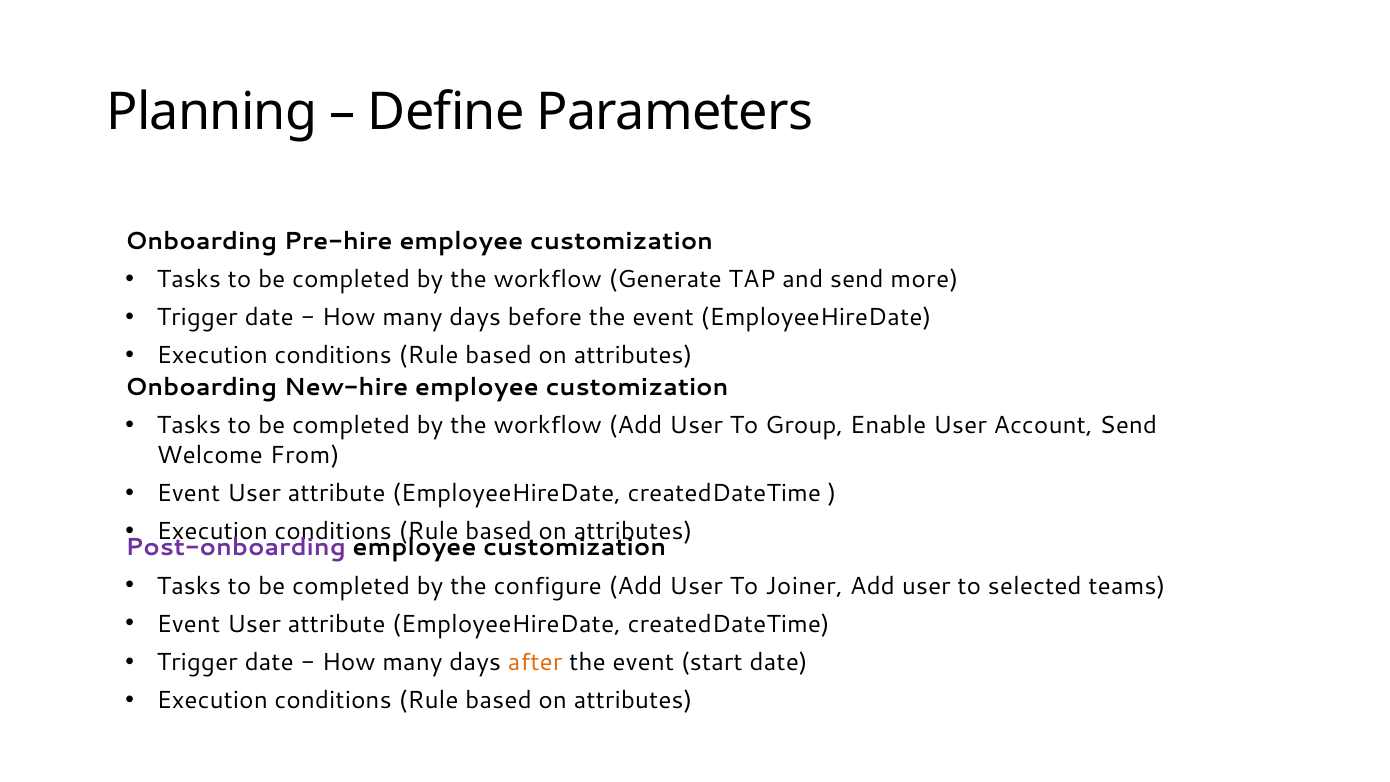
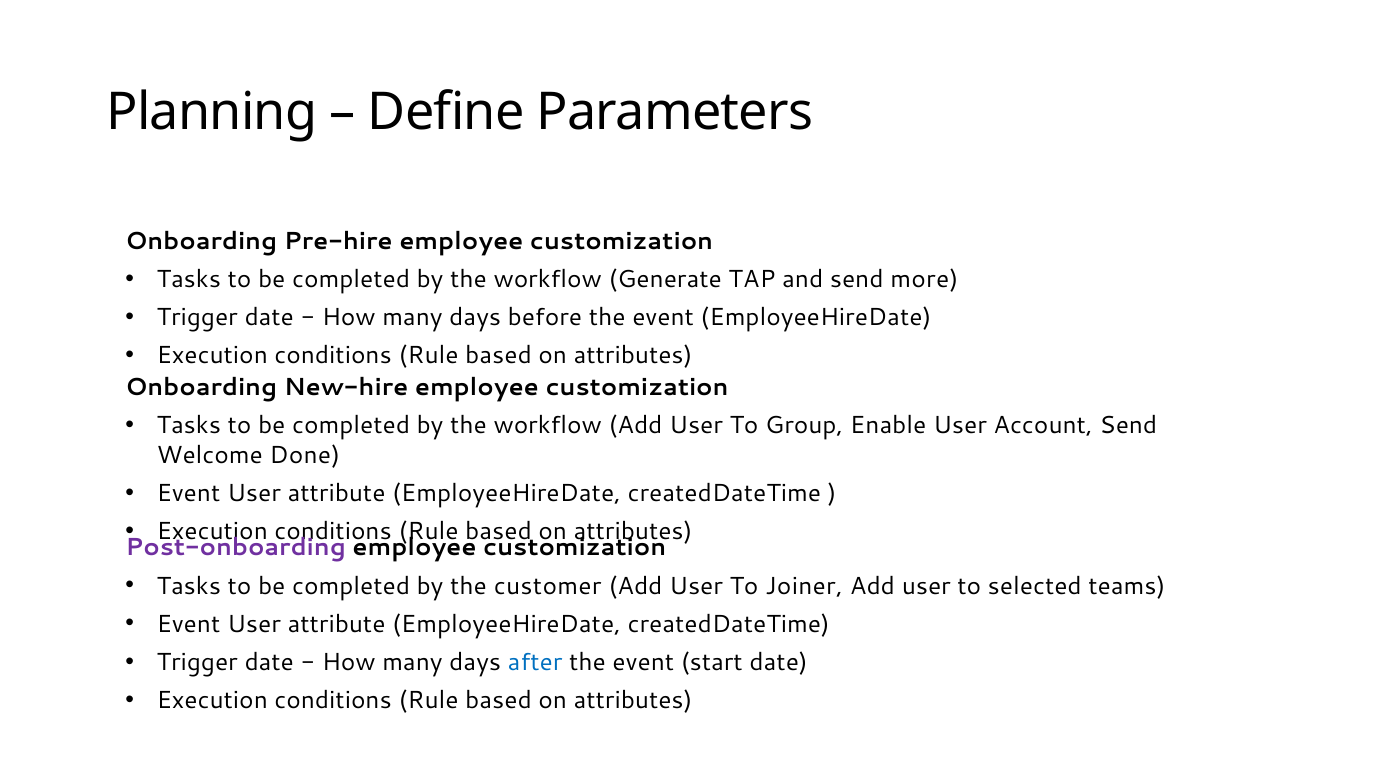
From: From -> Done (305, 455)
configure: configure -> customer (548, 586)
after colour: orange -> blue (535, 662)
